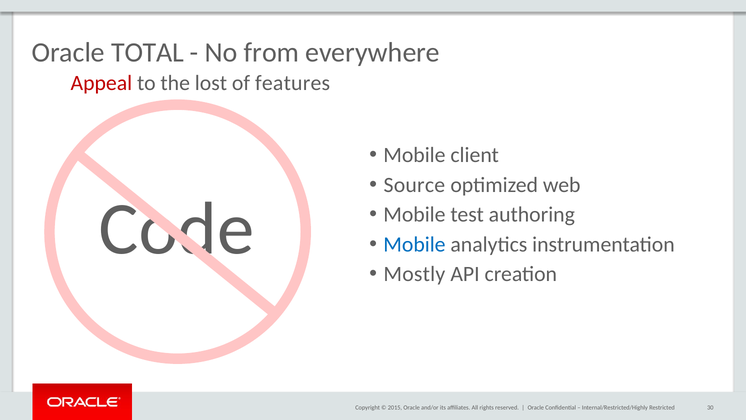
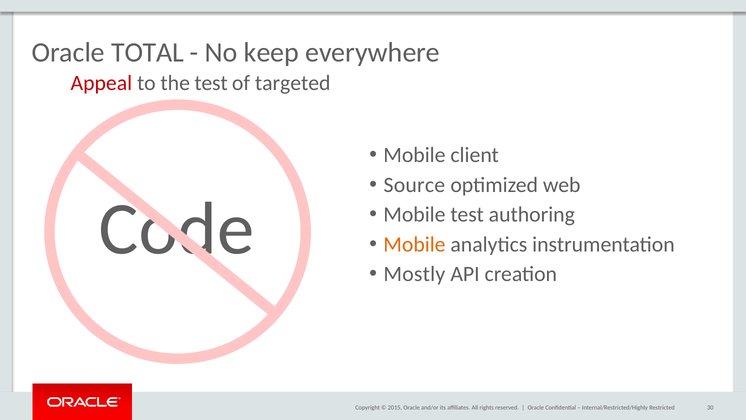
from: from -> keep (271, 52)
the lost: lost -> test (211, 83)
features: features -> targeted (293, 83)
Mobile colour: blue -> orange (414, 244)
